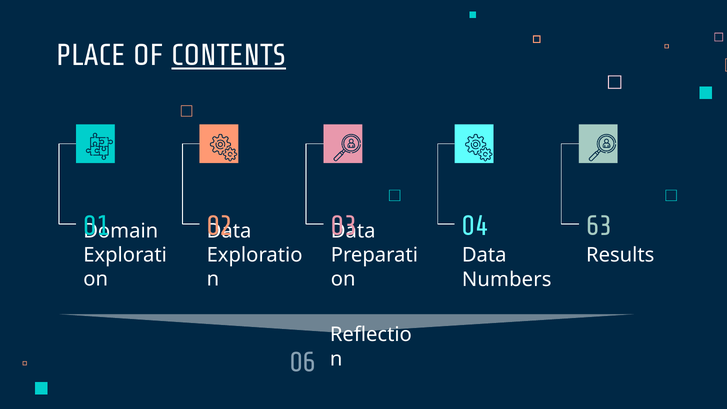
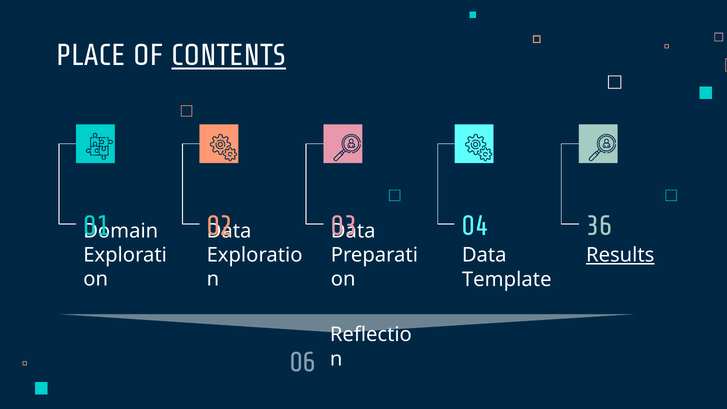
63: 63 -> 36 (599, 226)
Results underline: none -> present (620, 255)
Numbers: Numbers -> Template (507, 279)
